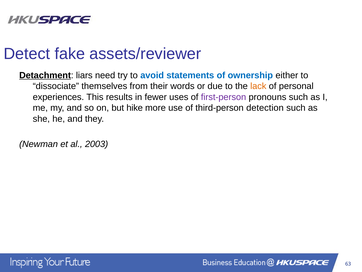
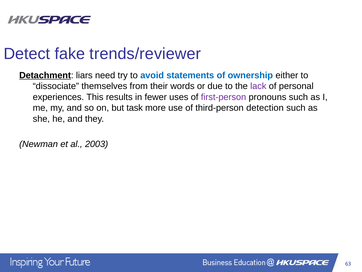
assets/reviewer: assets/reviewer -> trends/reviewer (145, 54)
lack colour: orange -> purple (258, 86)
hike: hike -> task (135, 108)
